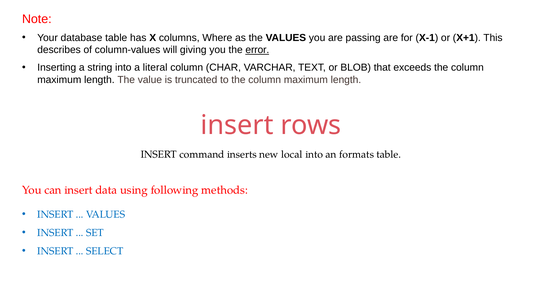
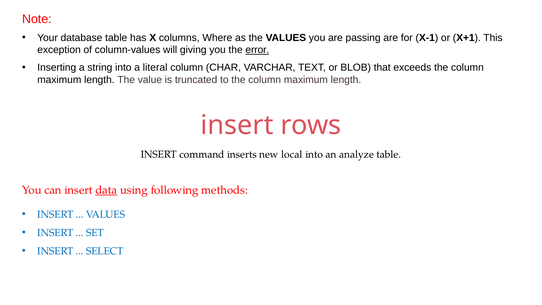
describes: describes -> exception (59, 50)
formats: formats -> analyze (357, 154)
data underline: none -> present (106, 190)
